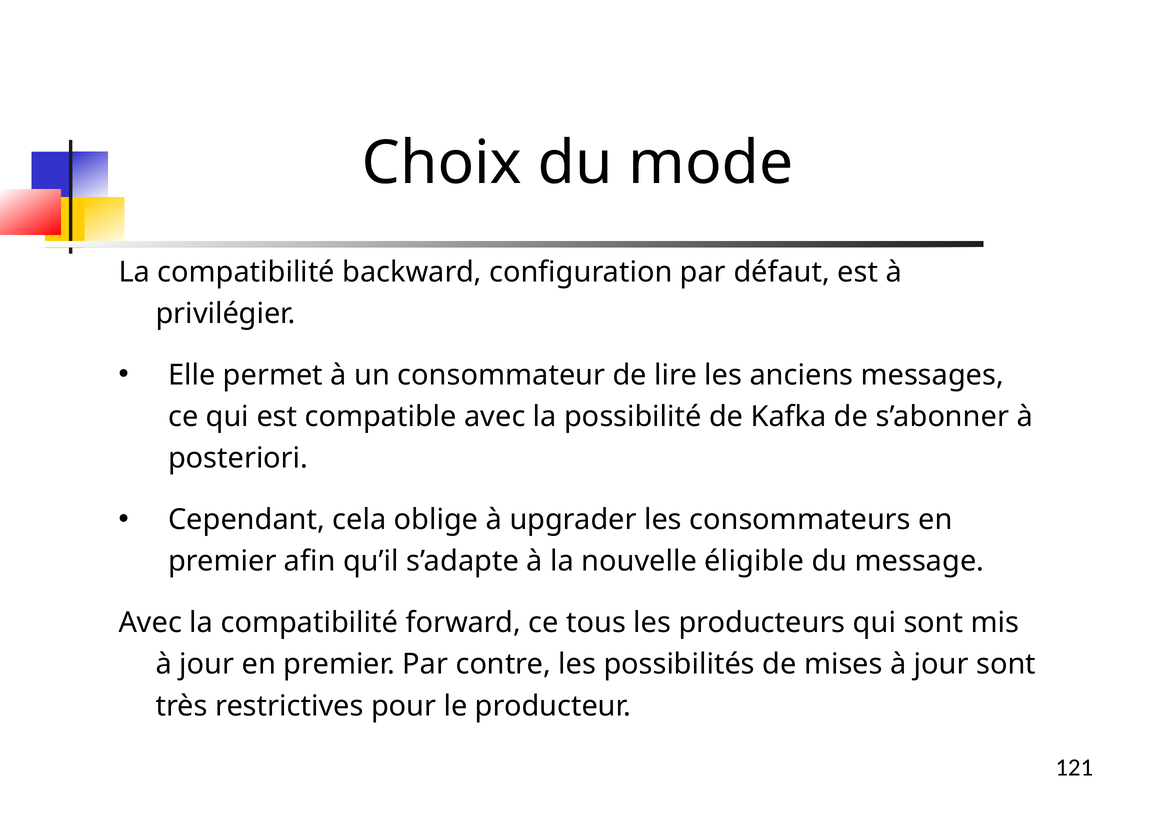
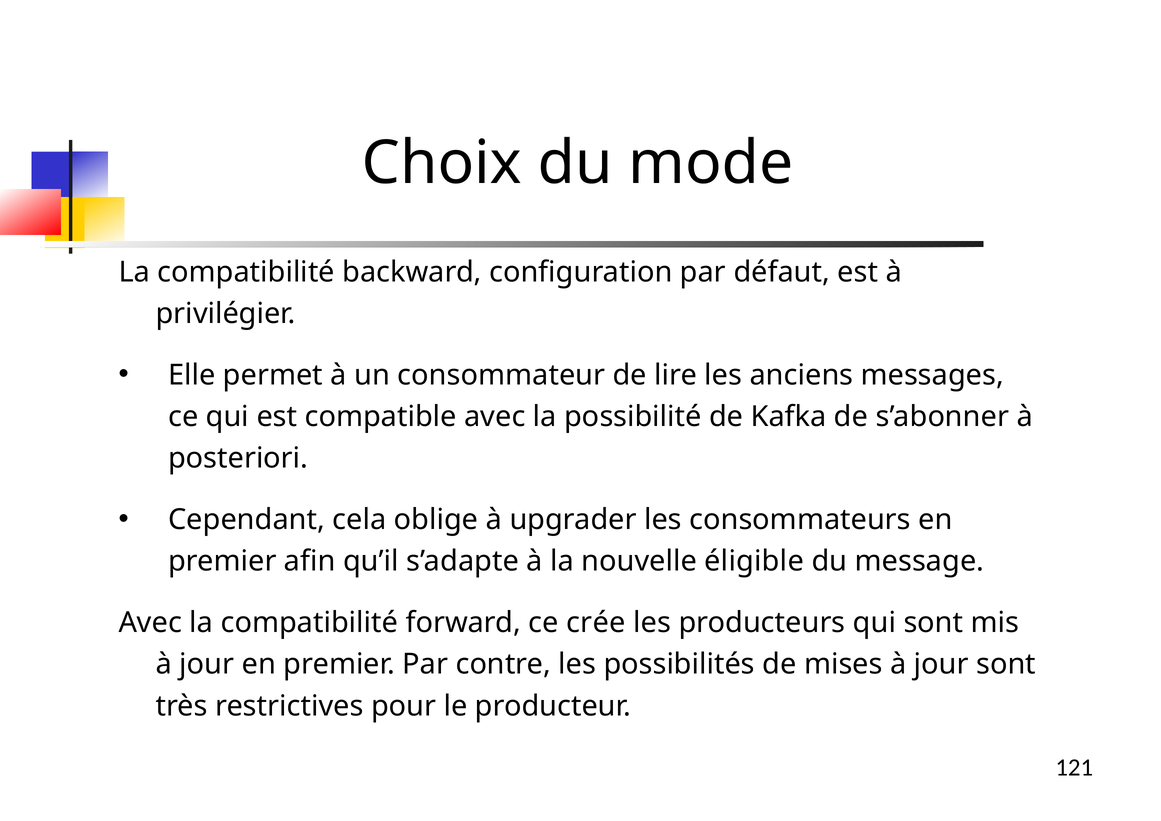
tous: tous -> crée (596, 623)
